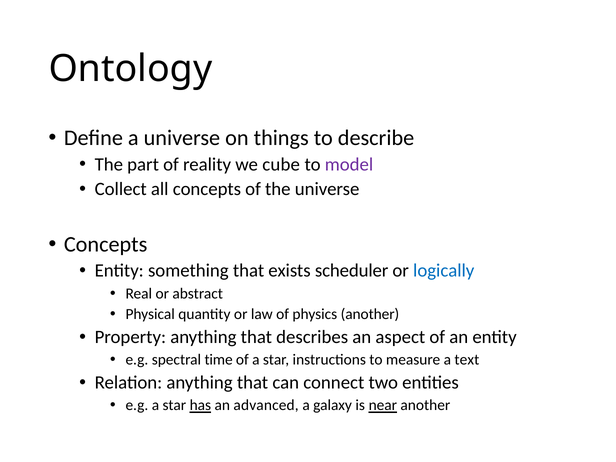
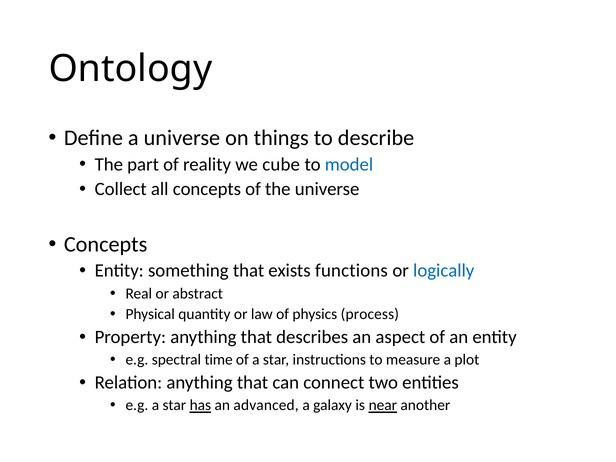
model colour: purple -> blue (349, 164)
scheduler: scheduler -> functions (351, 271)
physics another: another -> process (370, 314)
text: text -> plot (467, 360)
